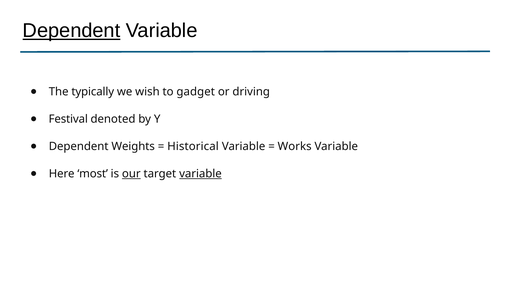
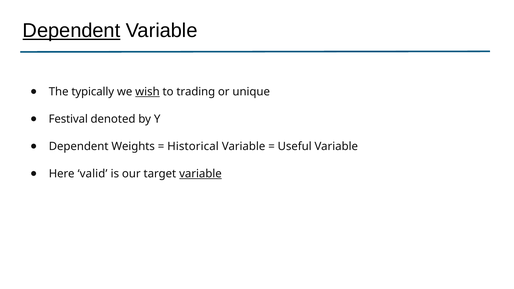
wish underline: none -> present (147, 92)
gadget: gadget -> trading (196, 92)
driving: driving -> unique (251, 92)
Works: Works -> Useful (295, 146)
most: most -> valid (93, 174)
our underline: present -> none (131, 174)
